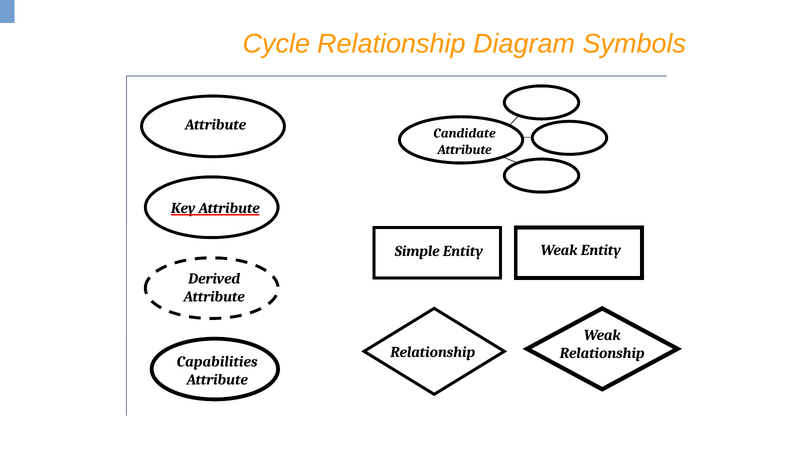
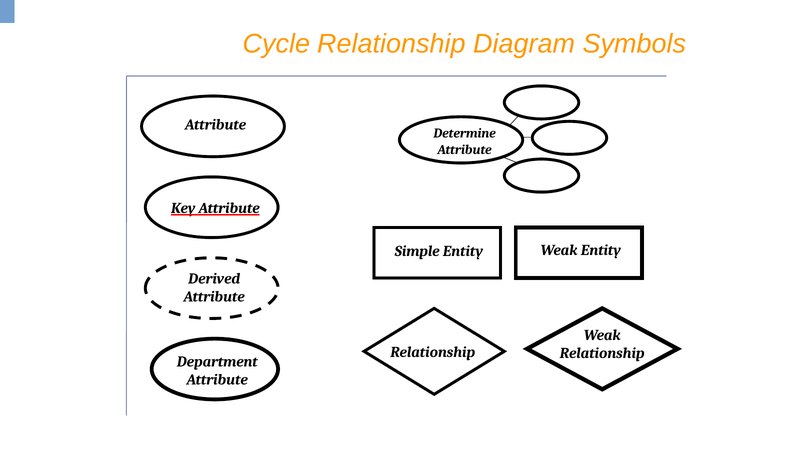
Candidate: Candidate -> Determine (465, 133)
Capabilities: Capabilities -> Department (217, 362)
